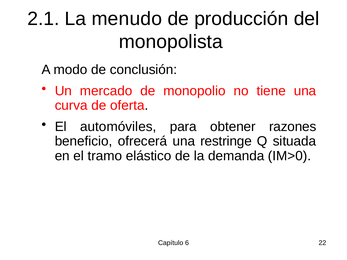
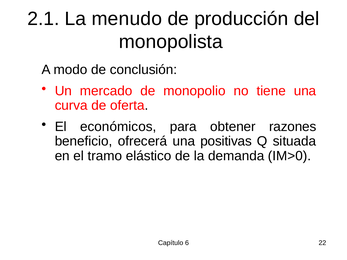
automóviles: automóviles -> económicos (118, 127)
restringe: restringe -> positivas (226, 141)
